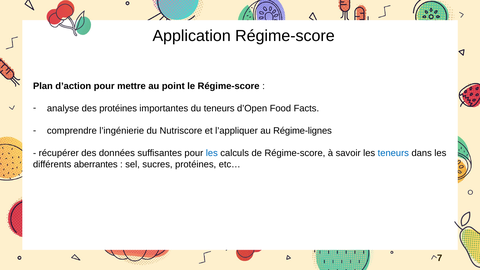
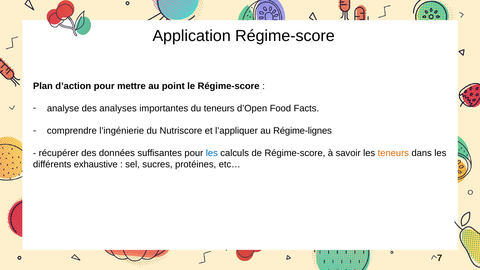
des protéines: protéines -> analyses (118, 108)
teneurs colour: blue -> orange (393, 153)
aberrantes: aberrantes -> exhaustive (96, 164)
